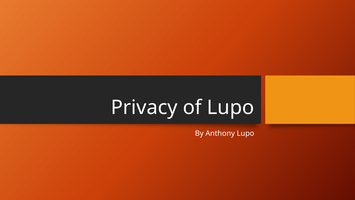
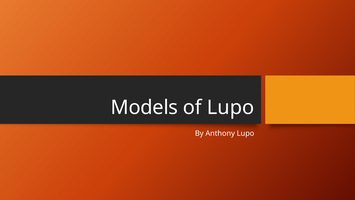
Privacy: Privacy -> Models (144, 107)
